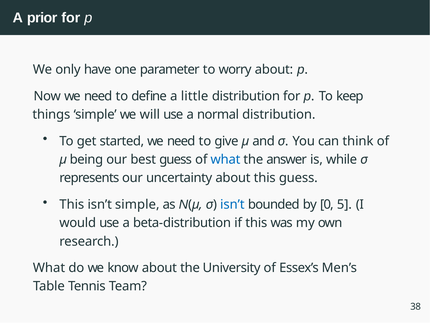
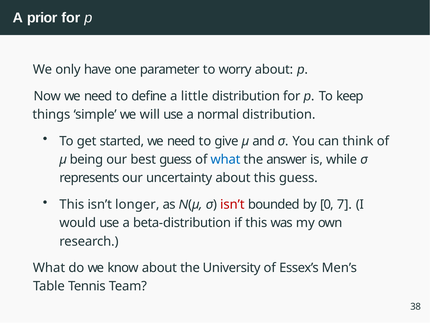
isn’t simple: simple -> longer (137, 204)
isn’t colour: blue -> red (232, 204)
5: 5 -> 7 (344, 204)
